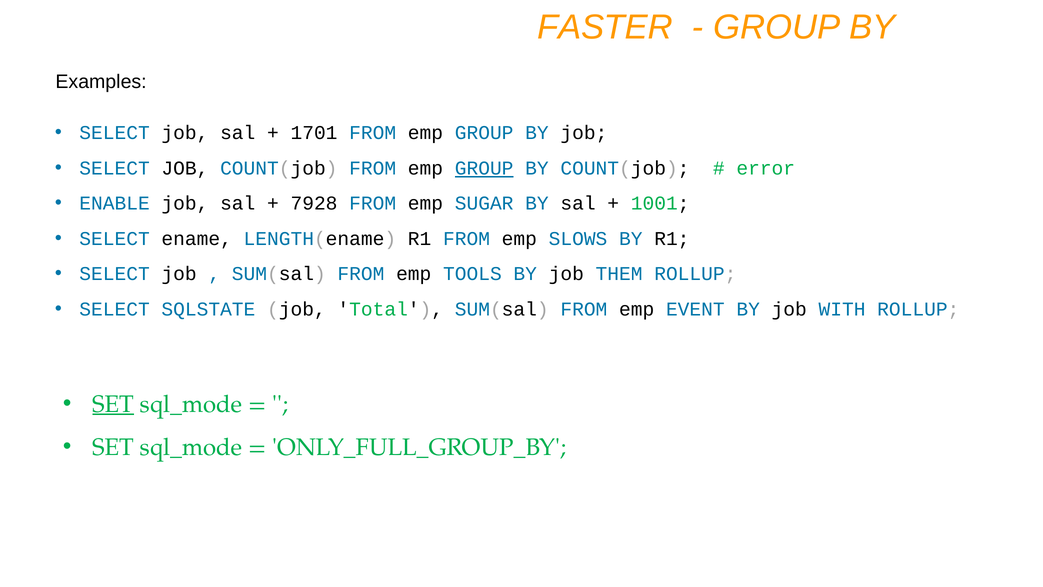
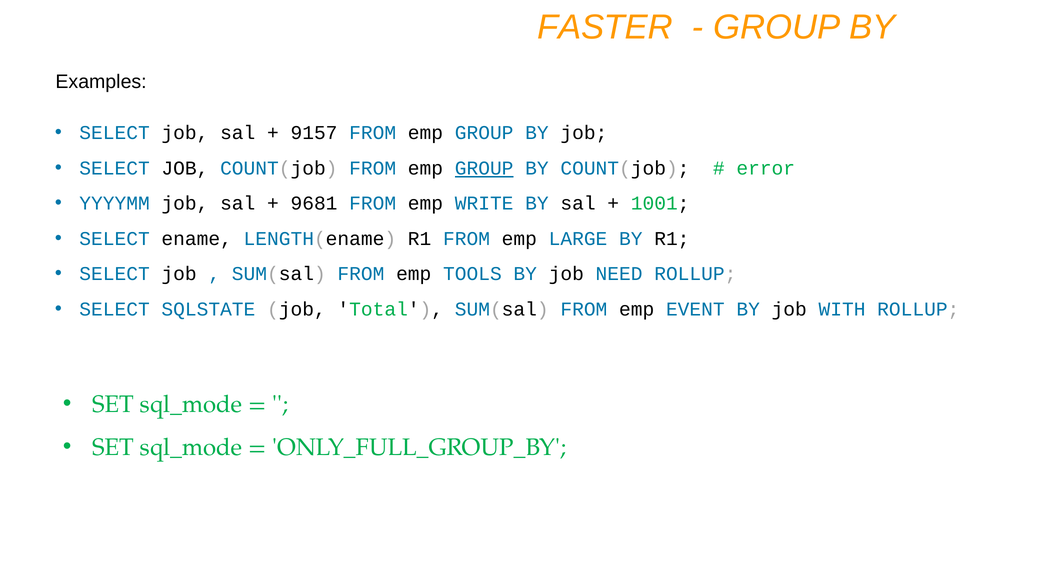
1701: 1701 -> 9157 (314, 133)
ENABLE: ENABLE -> YYYYMM (115, 203)
7928: 7928 -> 9681 (314, 203)
SUGAR: SUGAR -> WRITE (484, 203)
SLOWS: SLOWS -> LARGE (578, 239)
THEM: THEM -> NEED (619, 274)
SET underline: present -> none (113, 404)
